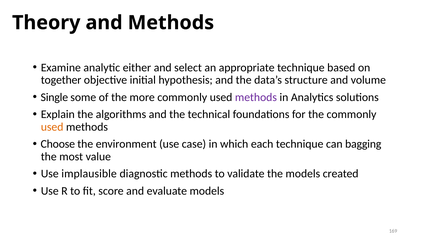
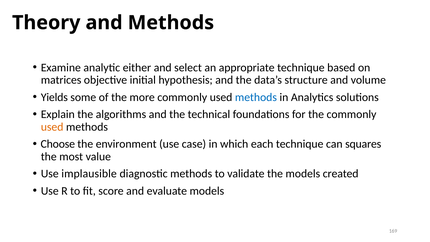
together: together -> matrices (61, 80)
Single: Single -> Yields (54, 97)
methods colour: purple -> blue (256, 97)
bagging: bagging -> squares (363, 144)
